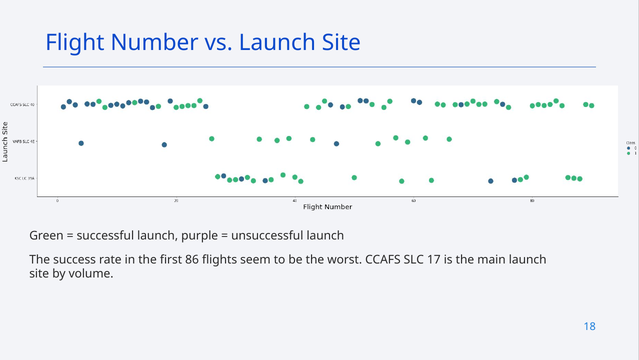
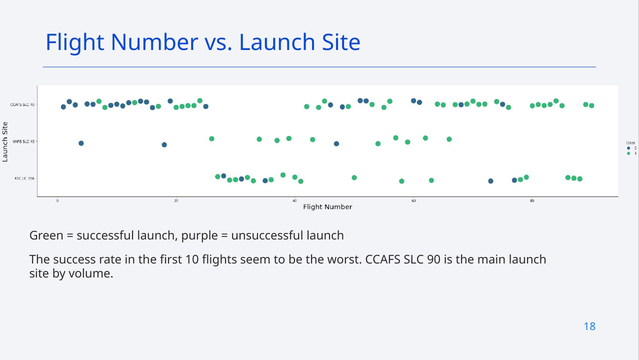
86: 86 -> 10 (192, 259)
17: 17 -> 90 (434, 259)
